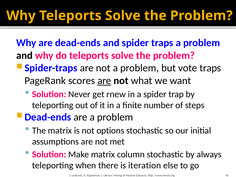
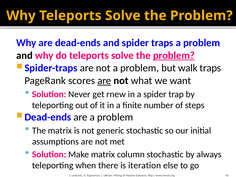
problem underline: none -> present (174, 55)
vote: vote -> walk (188, 68)
options: options -> generic (110, 131)
